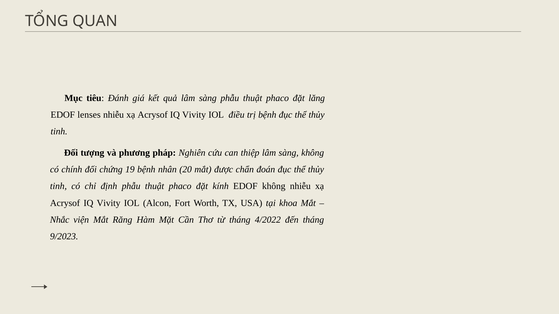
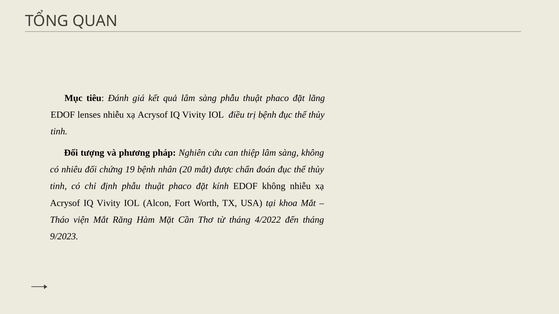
chính: chính -> nhiêu (72, 170)
Nhắc: Nhắc -> Tháo (60, 220)
